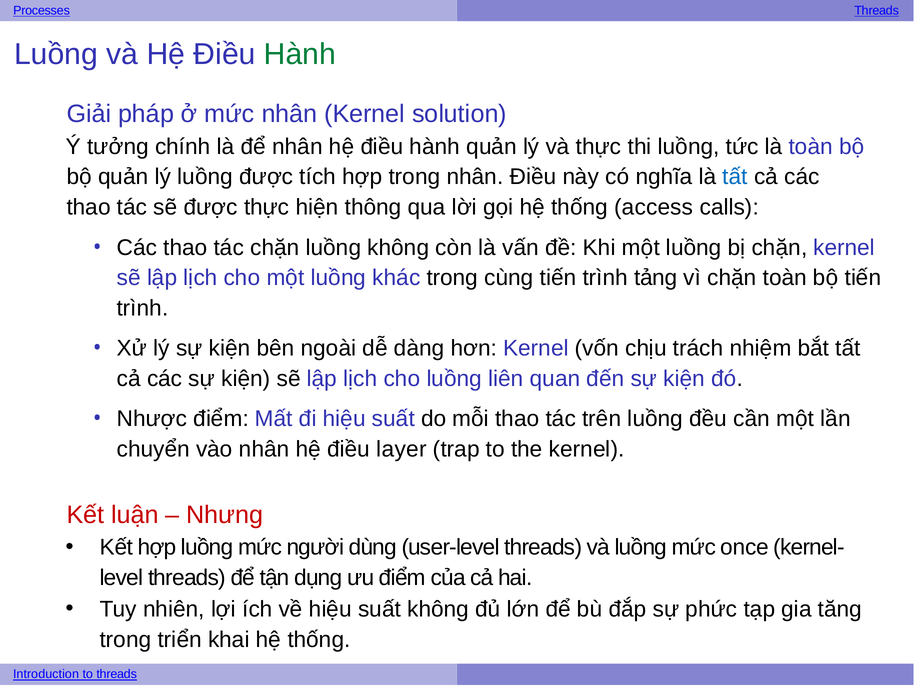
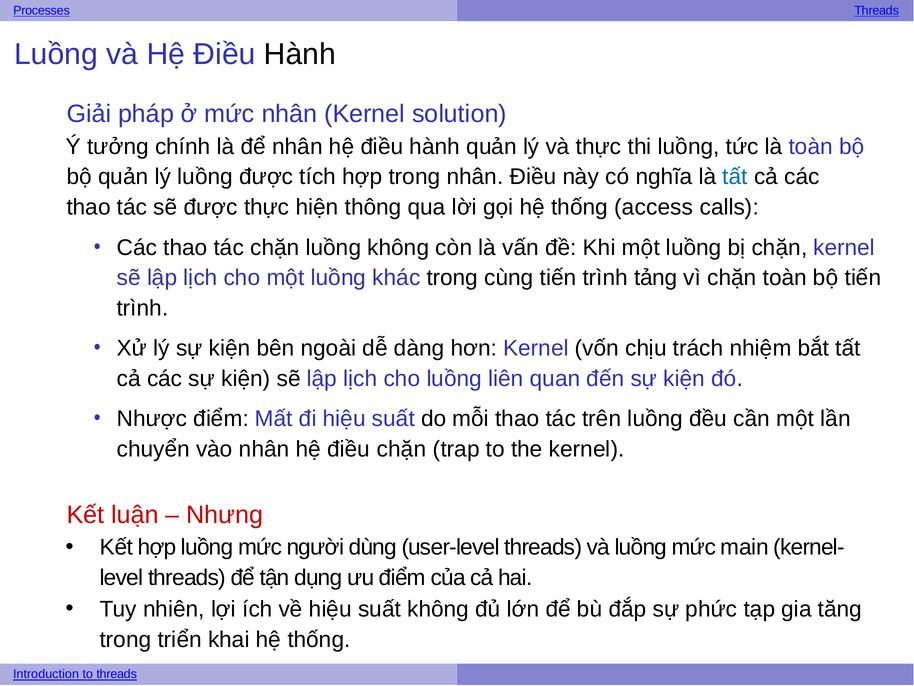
Hành colour: green -> black (300, 54)
điều layer: layer -> chặn (402, 449)
once: once -> main (745, 547)
